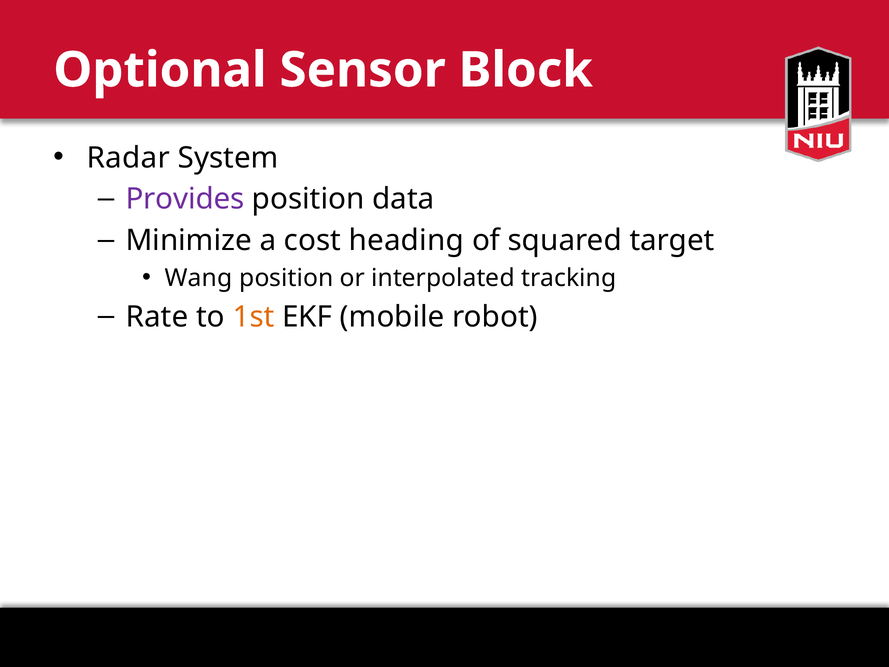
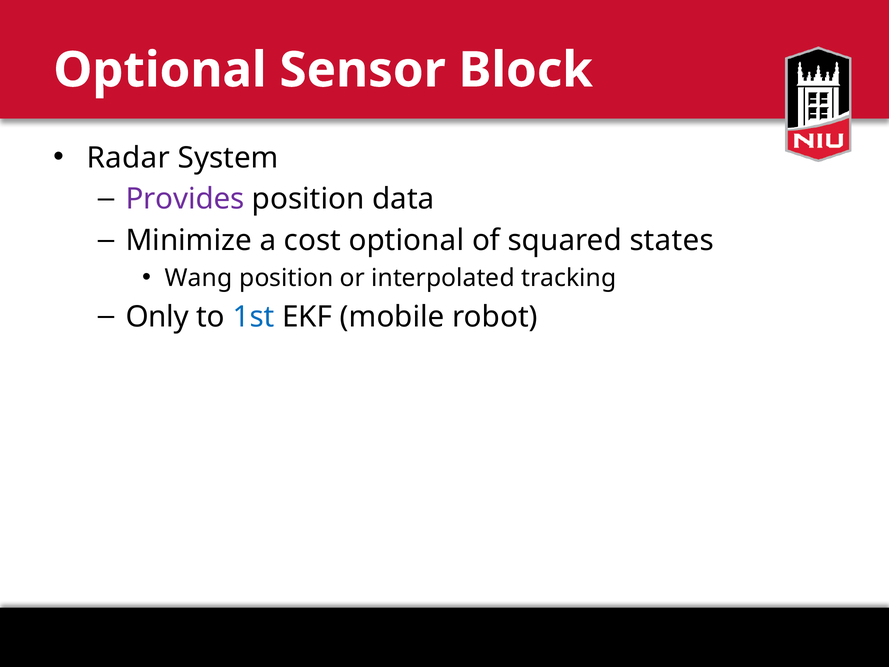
cost heading: heading -> optional (406, 241)
target: target -> states (672, 241)
Rate: Rate -> Only (157, 317)
1st colour: orange -> blue (253, 317)
